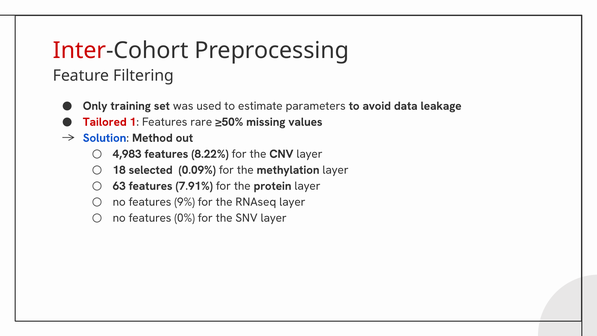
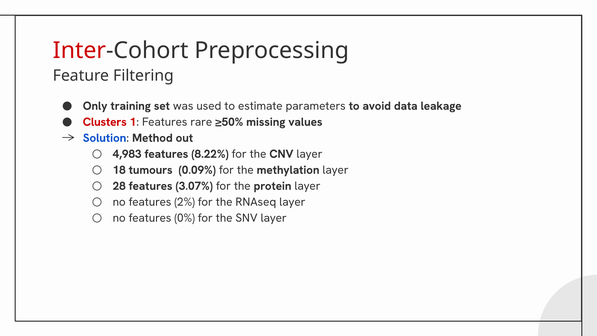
Tailored: Tailored -> Clusters (105, 122)
selected: selected -> tumours (151, 170)
63: 63 -> 28 (119, 186)
7.91%: 7.91% -> 3.07% (194, 186)
9%: 9% -> 2% (185, 202)
